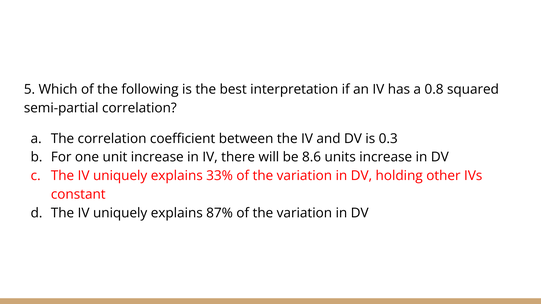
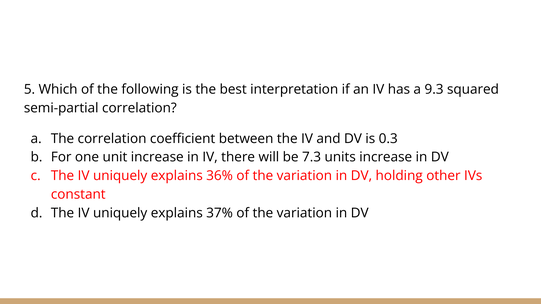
0.8: 0.8 -> 9.3 (434, 89)
8.6: 8.6 -> 7.3 (312, 157)
33%: 33% -> 36% (220, 176)
87%: 87% -> 37% (220, 213)
